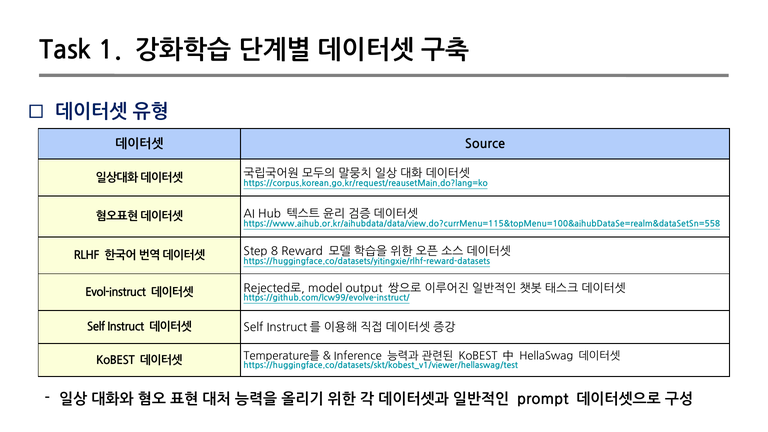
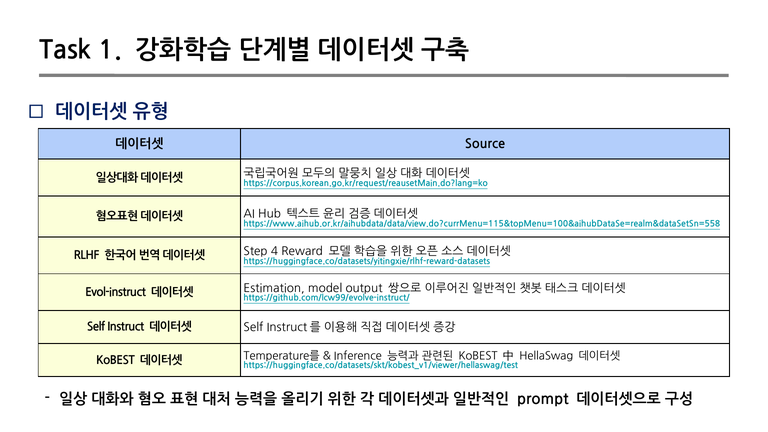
8: 8 -> 4 (274, 252)
Rejected로: Rejected로 -> Estimation (274, 288)
